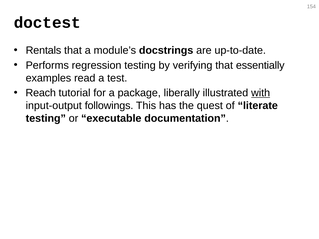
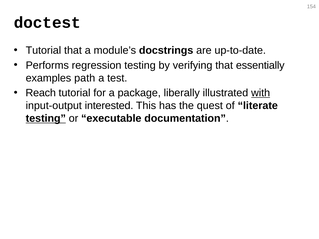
Rentals: Rentals -> Tutorial (43, 50)
read: read -> path (85, 78)
followings: followings -> interested (109, 106)
testing underline: none -> present (46, 119)
